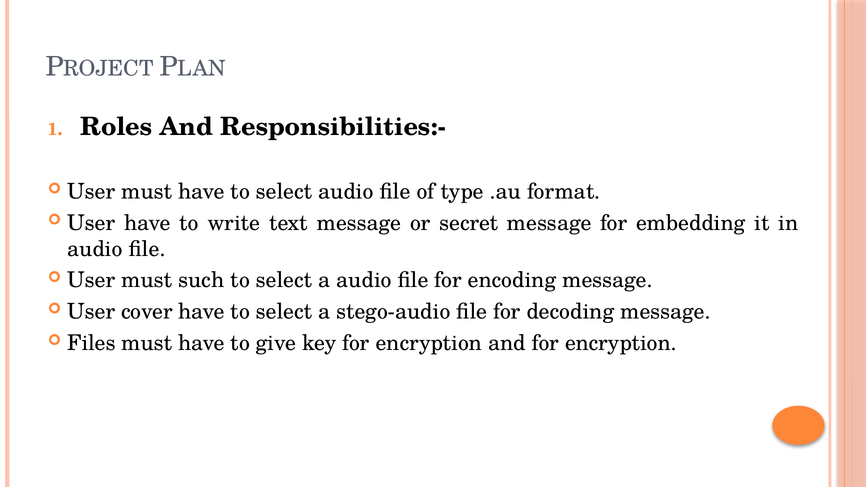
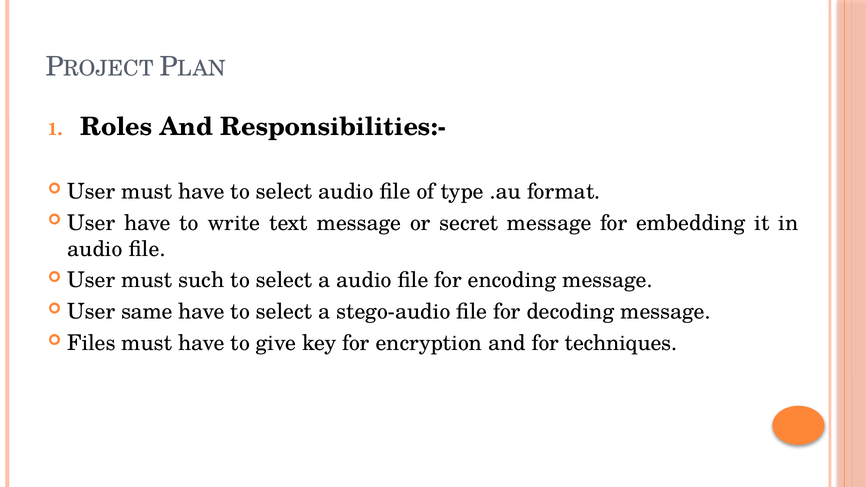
cover: cover -> same (147, 312)
and for encryption: encryption -> techniques (621, 343)
